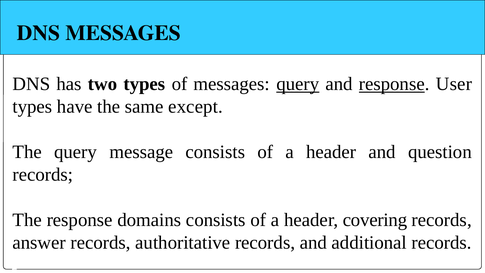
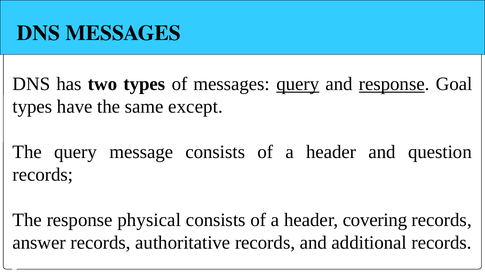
User: User -> Goal (454, 84)
domains: domains -> physical (149, 220)
